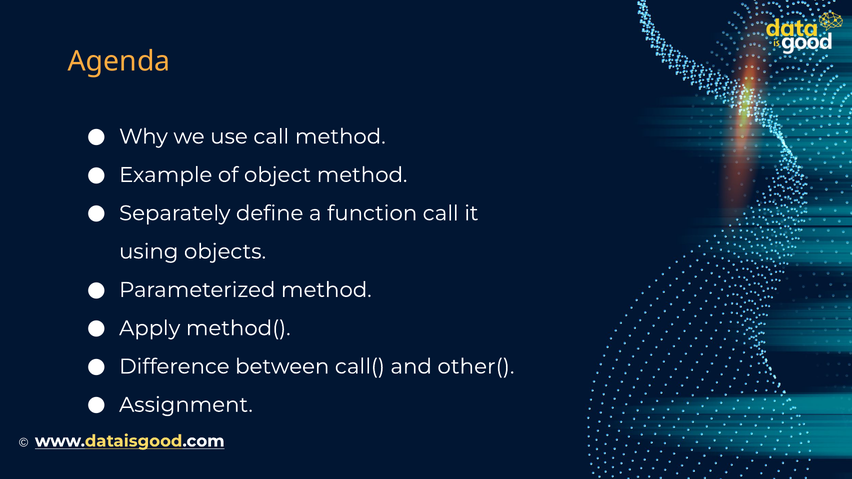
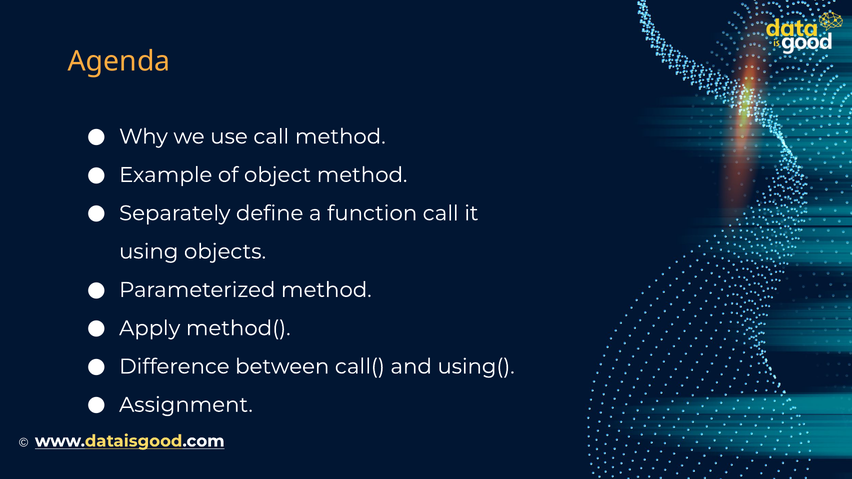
other(: other( -> using( (476, 367)
